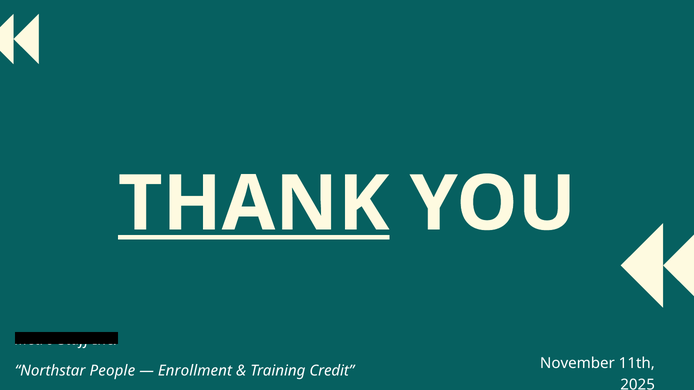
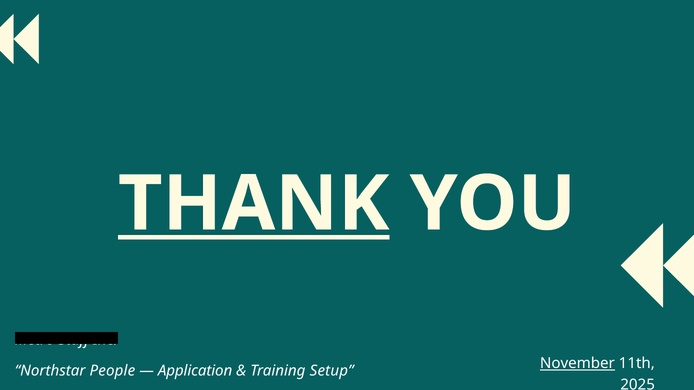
November underline: none -> present (577, 364)
Enrollment: Enrollment -> Application (195, 371)
Credit: Credit -> Setup (332, 371)
